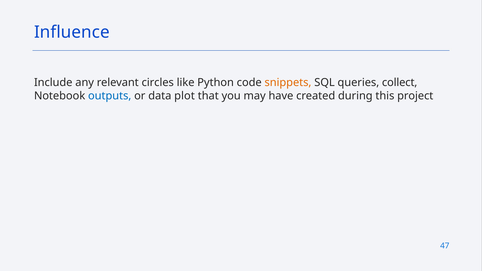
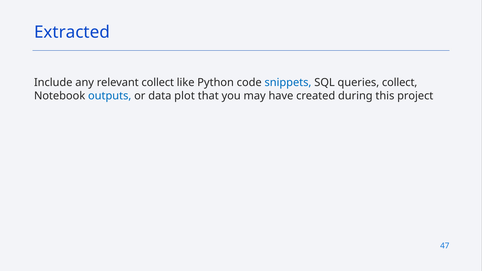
Influence: Influence -> Extracted (72, 32)
relevant circles: circles -> collect (158, 83)
snippets colour: orange -> blue (288, 83)
